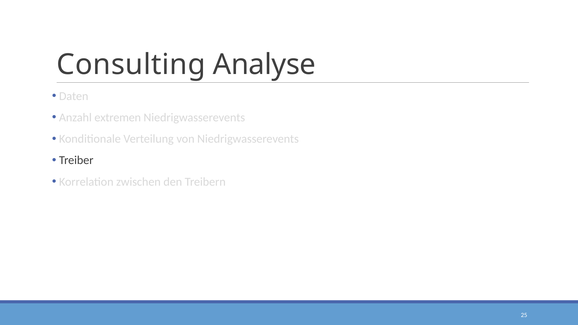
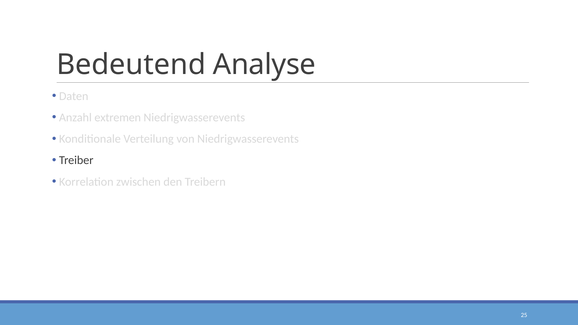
Consulting: Consulting -> Bedeutend (131, 65)
